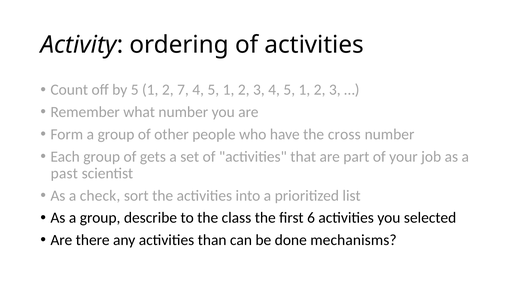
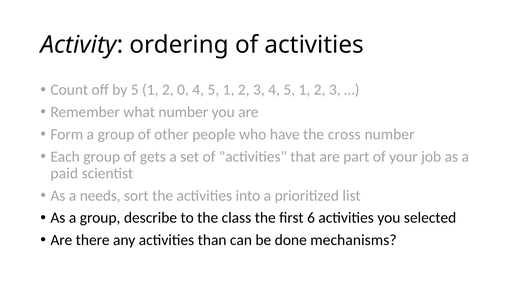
7: 7 -> 0 (183, 90)
past: past -> paid (64, 173)
check: check -> needs (100, 195)
